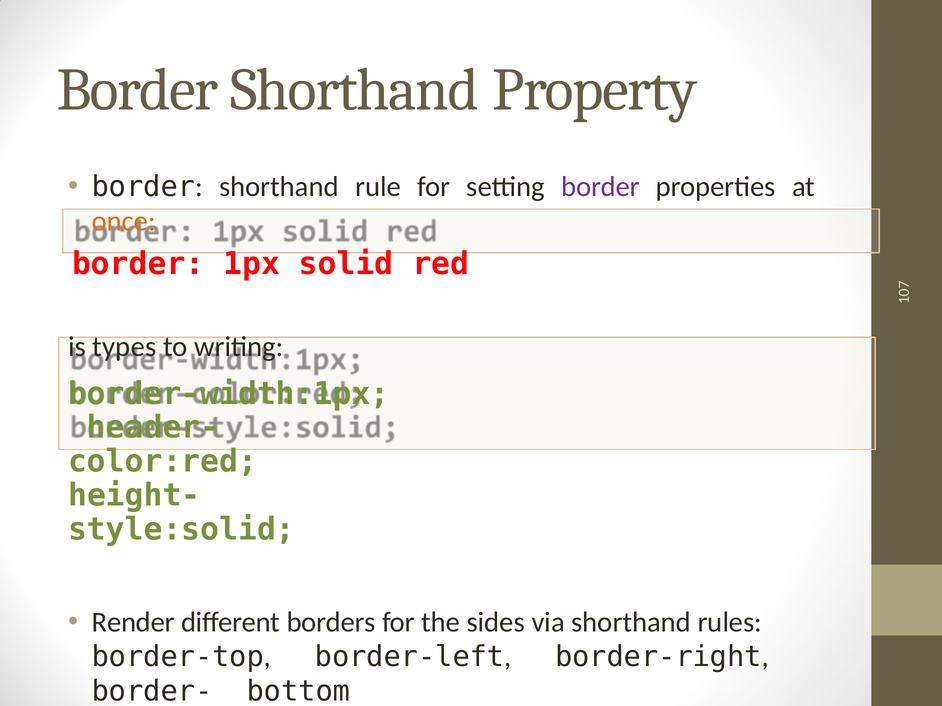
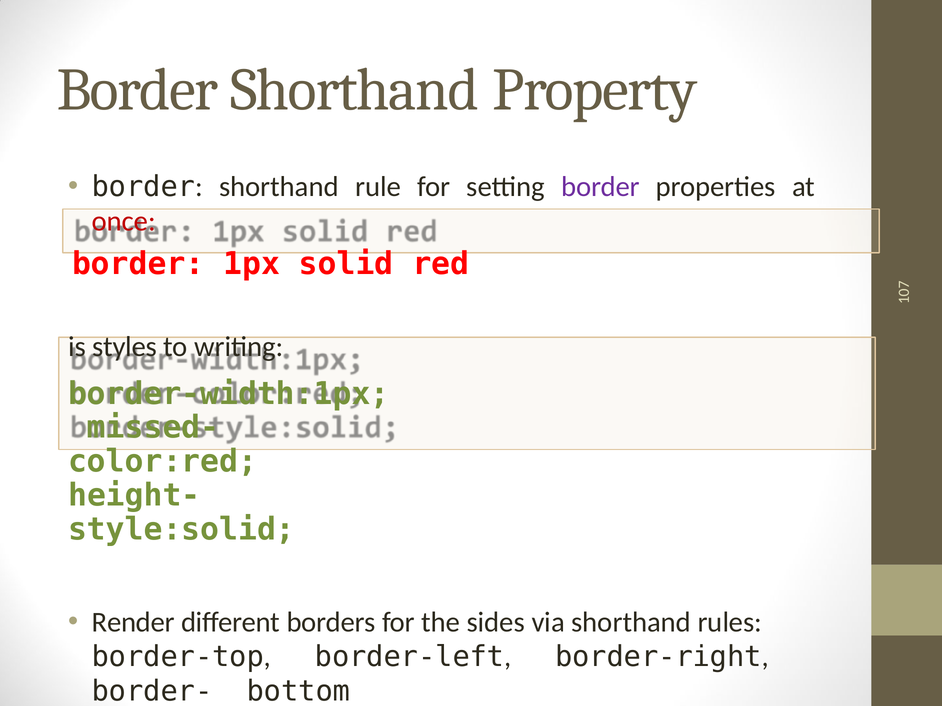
once colour: orange -> red (124, 222)
types: types -> styles (125, 347)
header-: header- -> missed- (153, 428)
